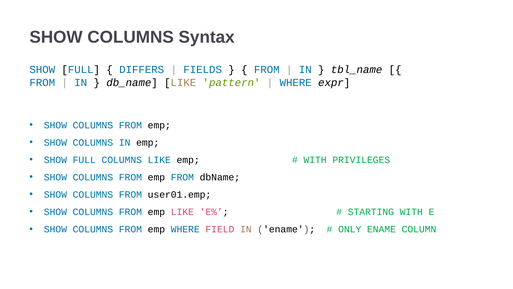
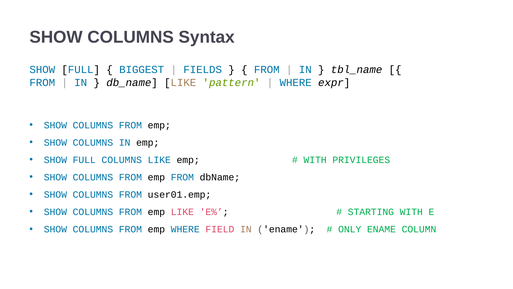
DIFFERS: DIFFERS -> BIGGEST (142, 70)
